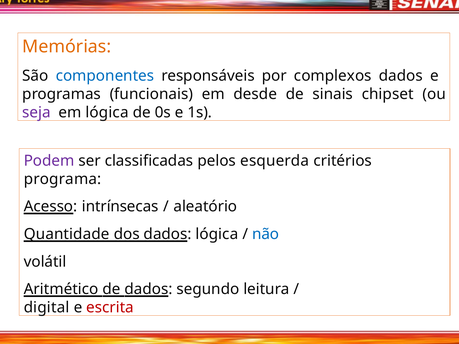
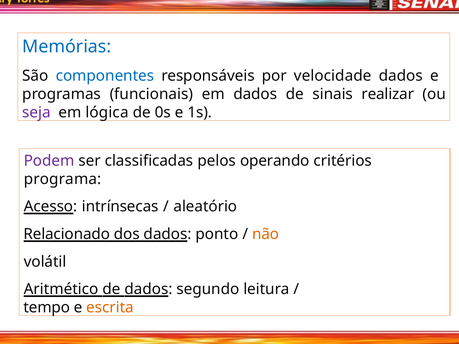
Memórias colour: orange -> blue (67, 47)
complexos: complexos -> velocidade (333, 76)
em desde: desde -> dados (255, 94)
chipset: chipset -> realizar (388, 94)
esquerda: esquerda -> operando (275, 161)
Quantidade: Quantidade -> Relacionado (67, 234)
dados lógica: lógica -> ponto (217, 234)
não colour: blue -> orange (266, 234)
digital: digital -> tempo (47, 308)
escrita colour: red -> orange (110, 308)
